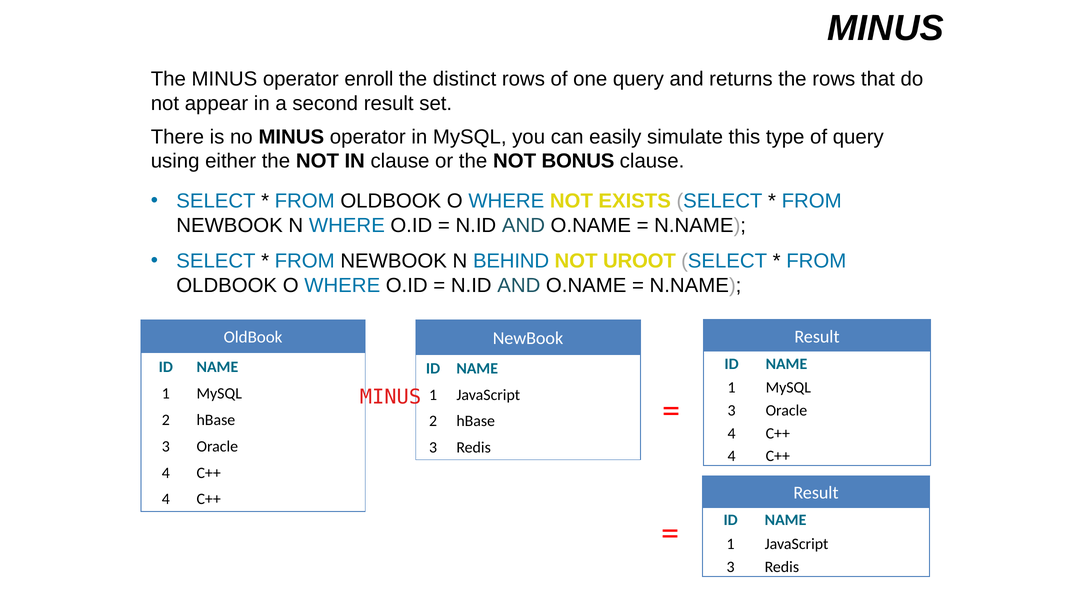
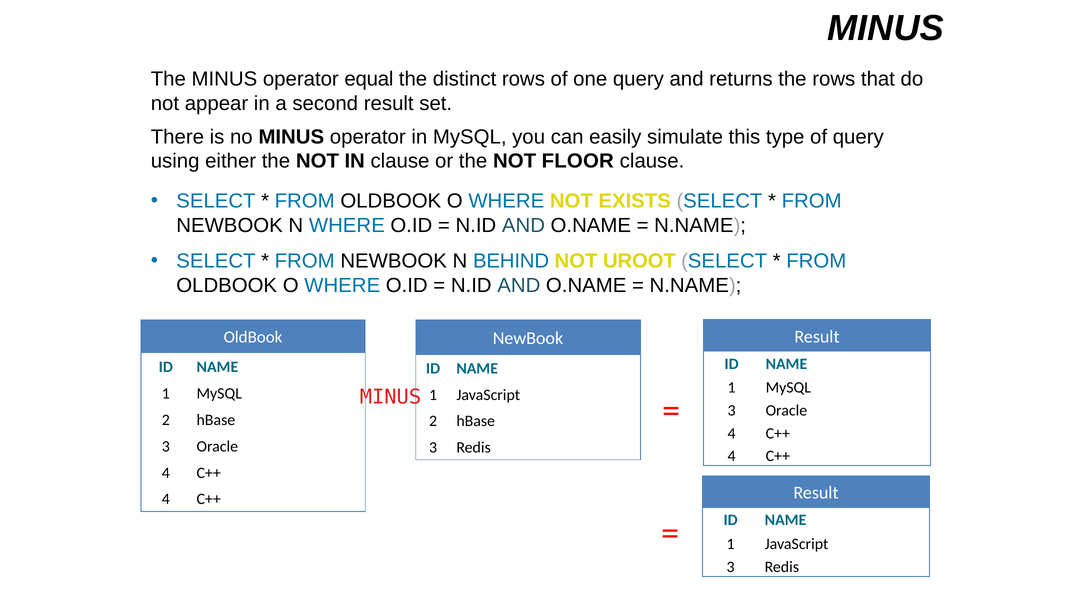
enroll: enroll -> equal (369, 79)
BONUS: BONUS -> FLOOR (578, 161)
